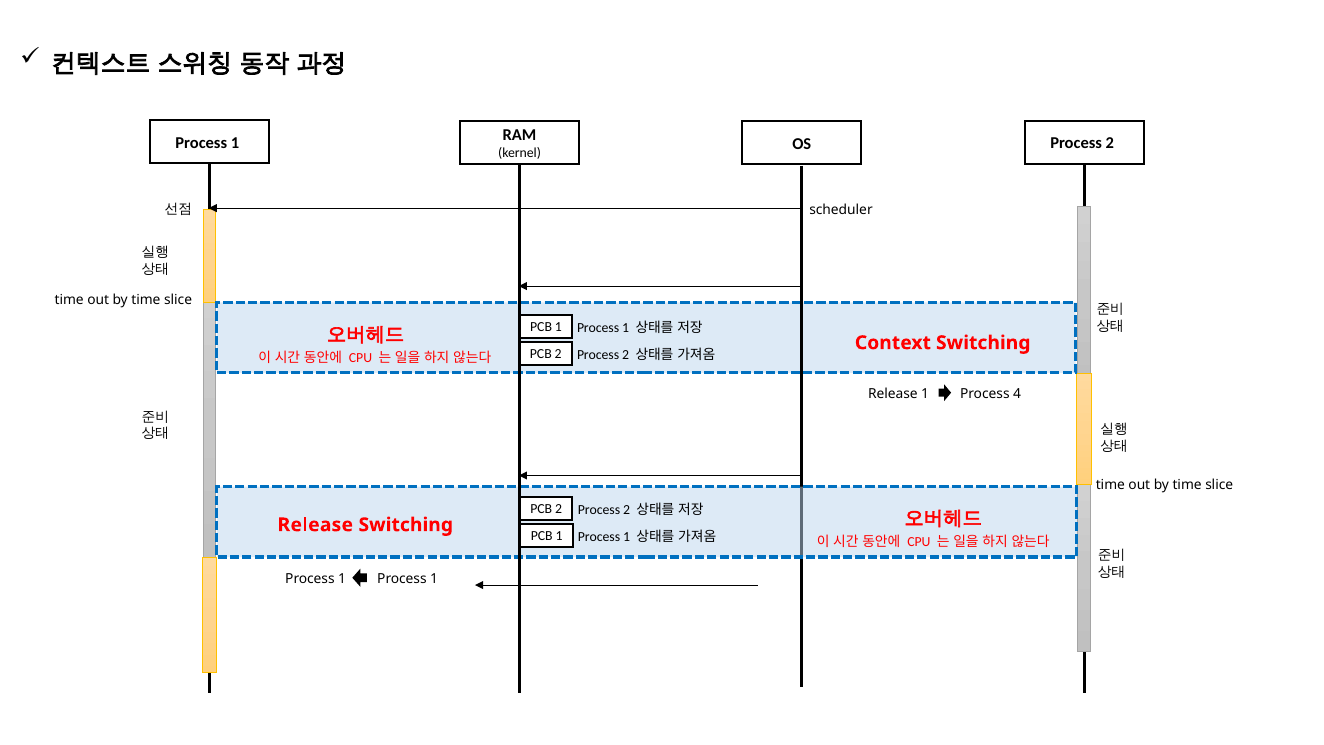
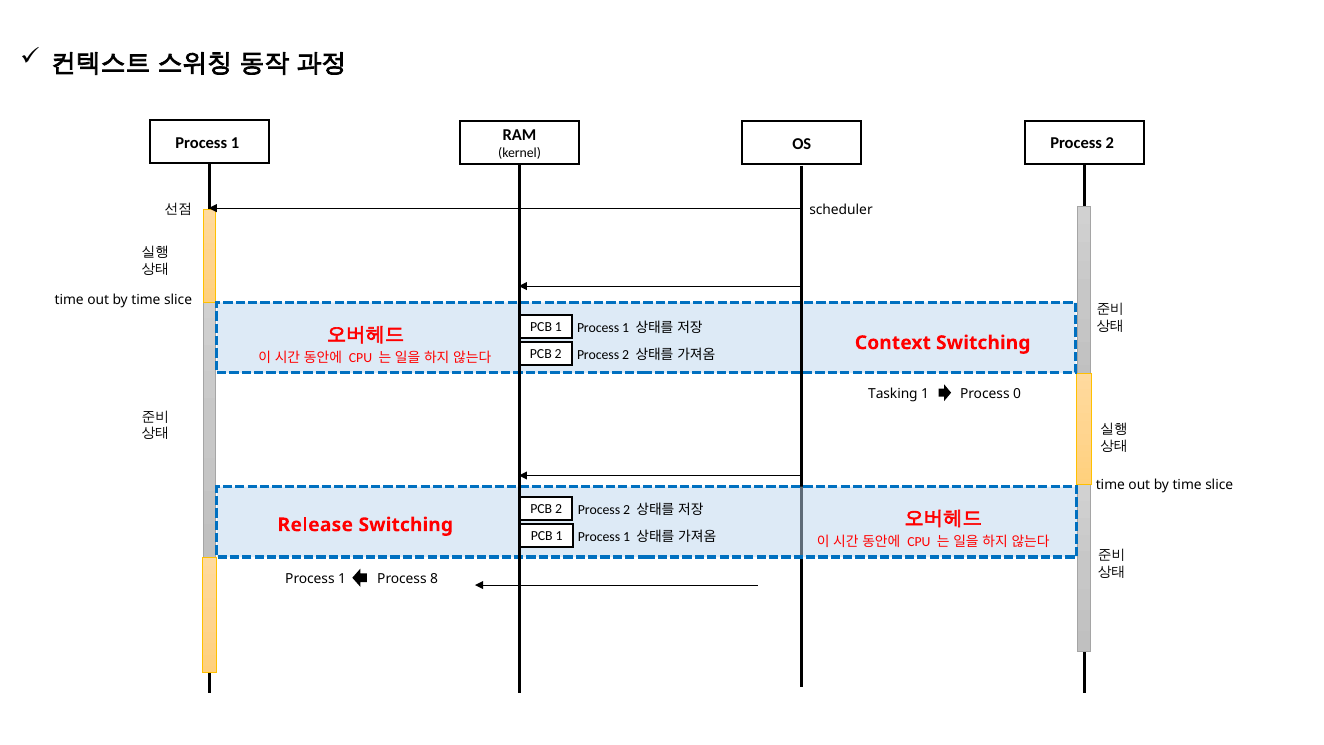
Release: Release -> Tasking (893, 394)
4: 4 -> 0 (1017, 394)
Process 1 Process 1: 1 -> 8 (434, 579)
